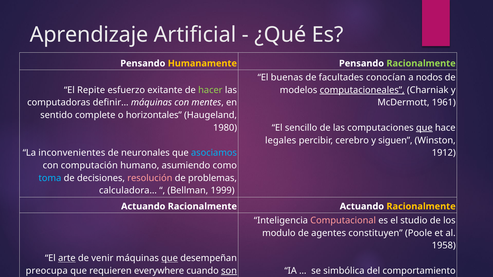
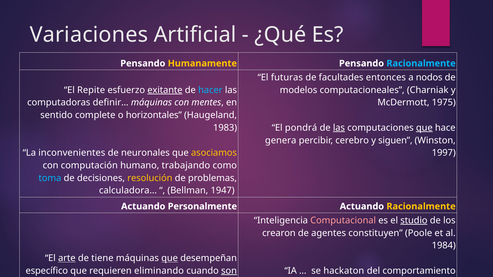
Aprendizaje: Aprendizaje -> Variaciones (89, 35)
Racionalmente colour: light green -> light blue (421, 63)
buenas: buenas -> futuras (287, 78)
conocían: conocían -> entonces (386, 78)
exitante underline: none -> present (165, 90)
hacer colour: light green -> light blue (210, 90)
computacioneales underline: present -> none (362, 90)
1961: 1961 -> 1975 (444, 103)
1980: 1980 -> 1983 (225, 128)
sencillo: sencillo -> pondrá (301, 128)
las underline: none -> present (339, 128)
legales: legales -> genera (281, 140)
asociamos colour: light blue -> yellow (214, 153)
1912: 1912 -> 1997 (444, 153)
asumiendo: asumiendo -> trabajando (186, 166)
resolución colour: pink -> yellow (150, 178)
1999: 1999 -> 1947 (223, 191)
Racionalmente: Racionalmente -> Personalmente (202, 207)
studio underline: none -> present (414, 221)
modulo: modulo -> crearon (279, 233)
1958: 1958 -> 1984 (444, 246)
venir: venir -> tiene (102, 258)
preocupa: preocupa -> específico (47, 271)
everywhere: everywhere -> eliminando (159, 271)
simbólica: simbólica -> hackaton (344, 271)
